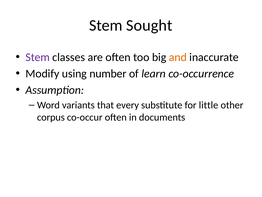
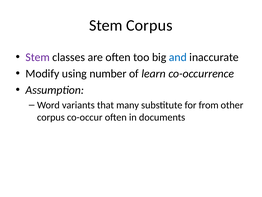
Stem Sought: Sought -> Corpus (149, 25)
and colour: orange -> blue (178, 57)
every: every -> many (128, 105)
little: little -> from (209, 105)
